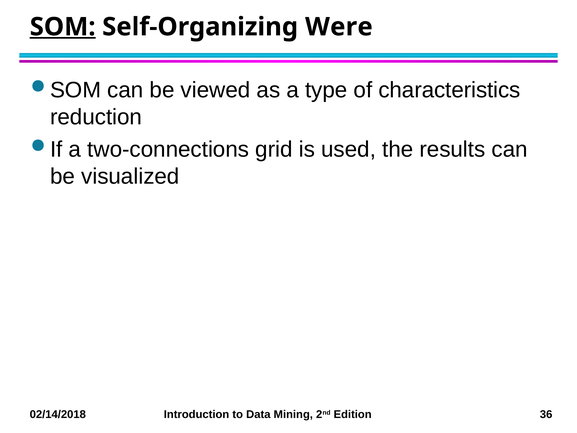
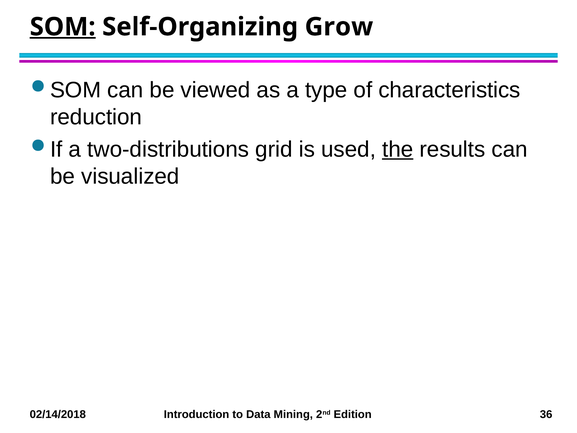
Were: Were -> Grow (339, 27)
two-connections: two-connections -> two-distributions (168, 149)
the underline: none -> present (398, 149)
